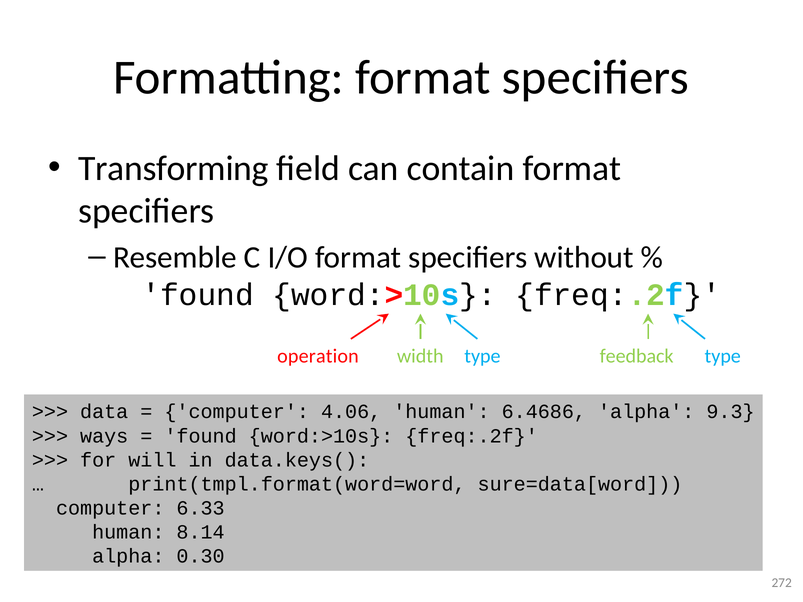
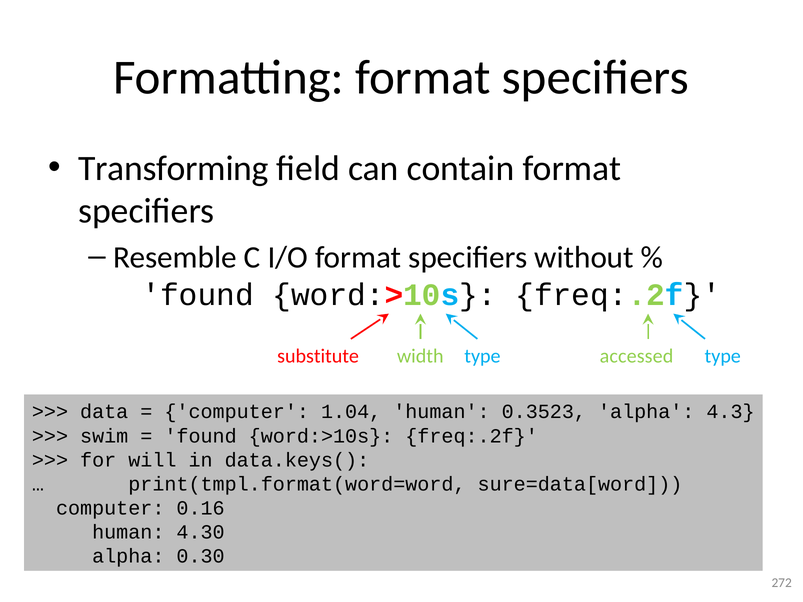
operation: operation -> substitute (318, 356)
feedback: feedback -> accessed (637, 356)
4.06: 4.06 -> 1.04 (351, 412)
6.4686: 6.4686 -> 0.3523 (544, 412)
9.3: 9.3 -> 4.3 (731, 412)
ways: ways -> swim (104, 436)
6.33: 6.33 -> 0.16 (201, 508)
8.14: 8.14 -> 4.30 (201, 532)
